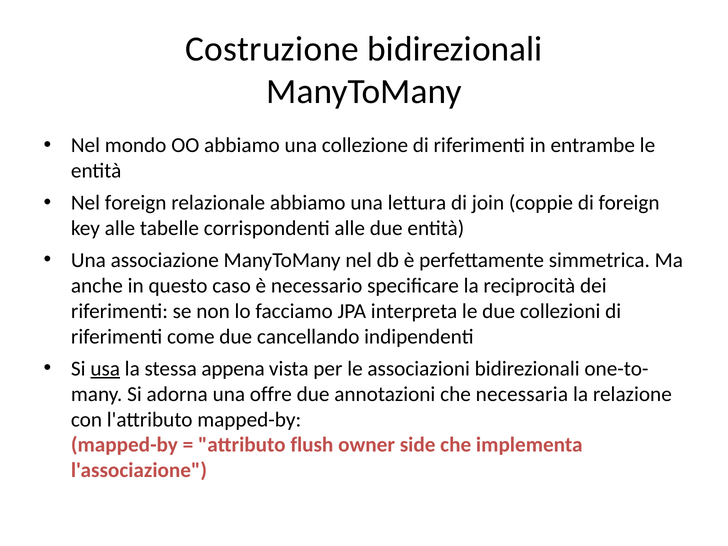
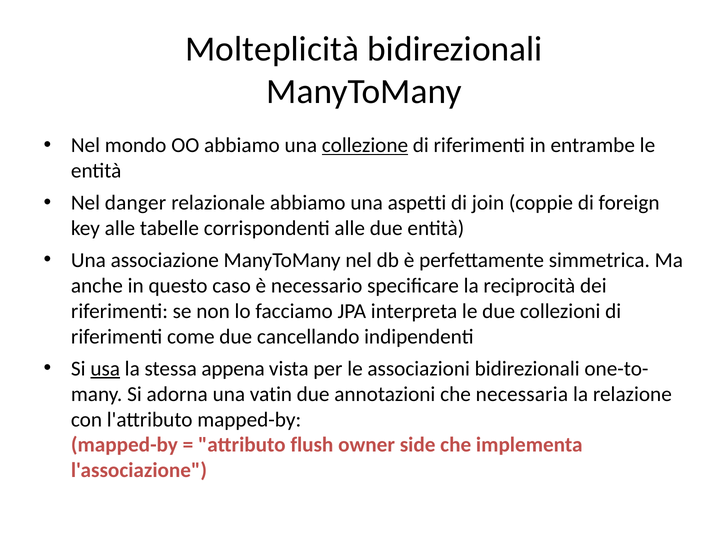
Costruzione: Costruzione -> Molteplicità (272, 49)
collezione underline: none -> present (365, 145)
Nel foreign: foreign -> danger (136, 203)
lettura: lettura -> aspetti (417, 203)
offre: offre -> vatin (271, 394)
